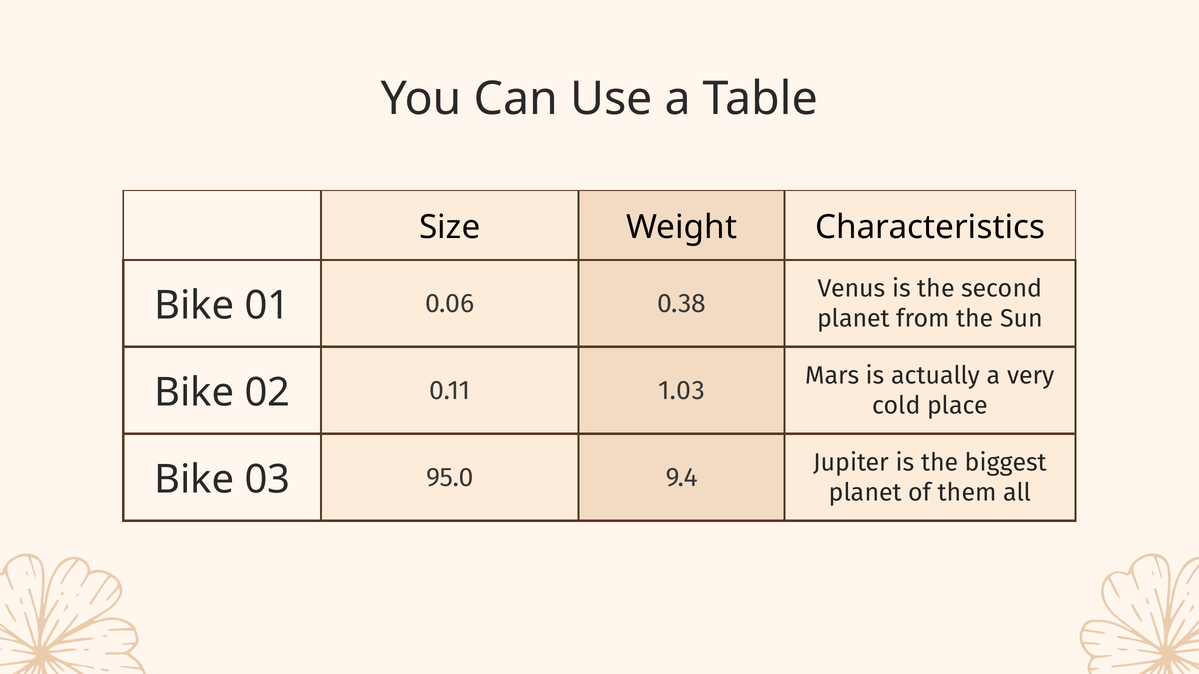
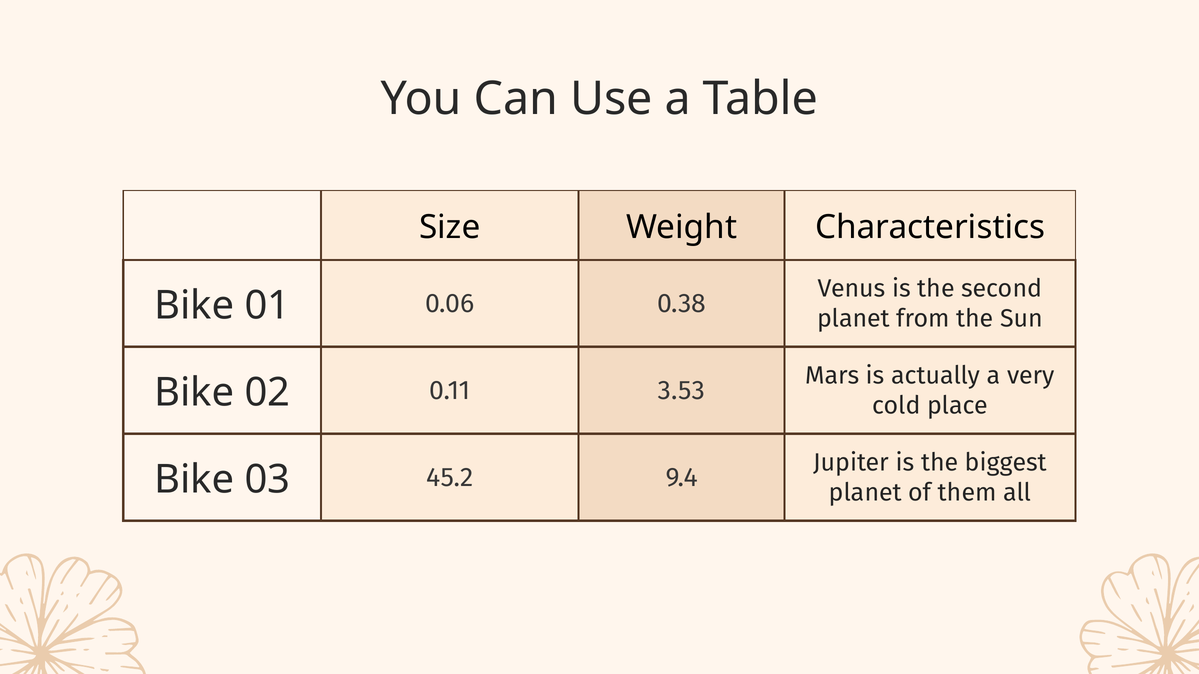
1.03: 1.03 -> 3.53 (681, 391)
95.0: 95.0 -> 45.2 (450, 478)
